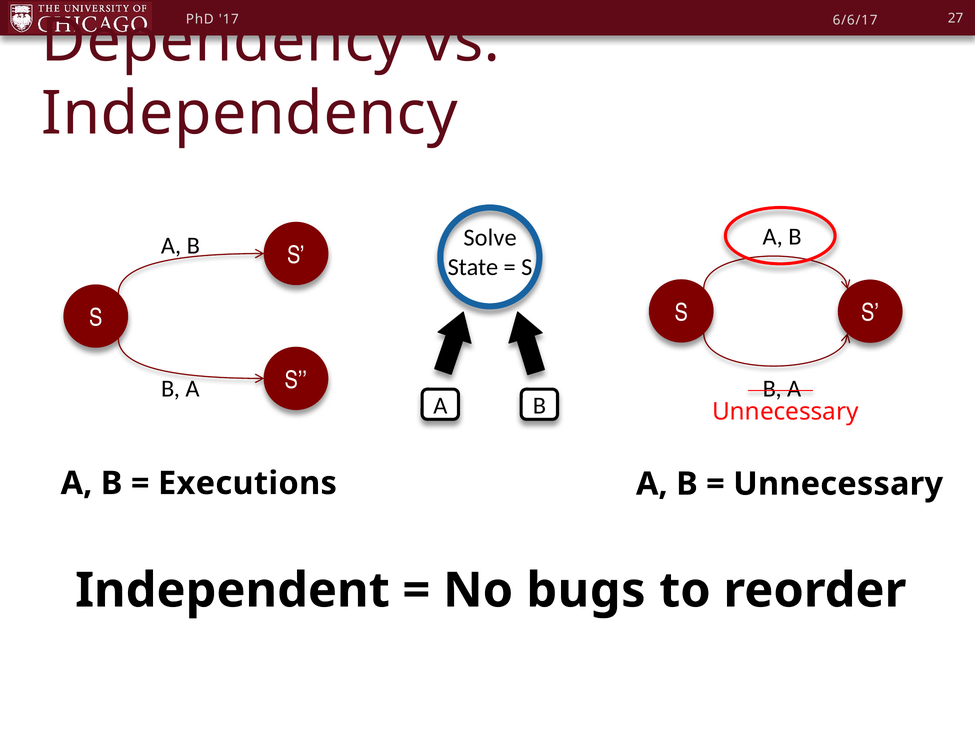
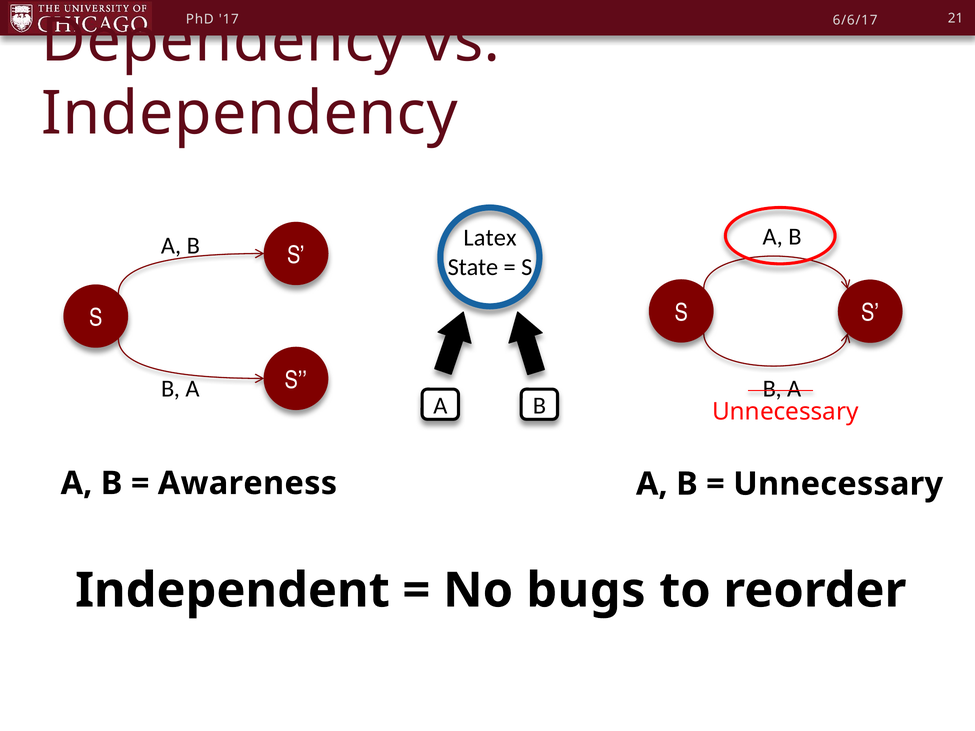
27: 27 -> 21 (956, 18)
Solve: Solve -> Latex (490, 238)
Executions: Executions -> Awareness (247, 483)
